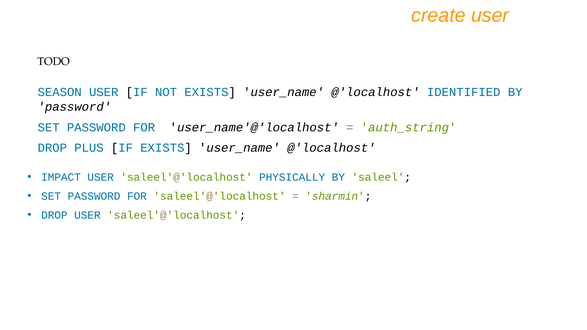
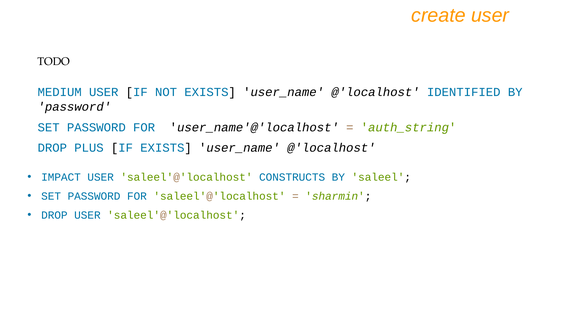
SEASON: SEASON -> MEDIUM (60, 92)
PHYSICALLY: PHYSICALLY -> CONSTRUCTS (292, 177)
